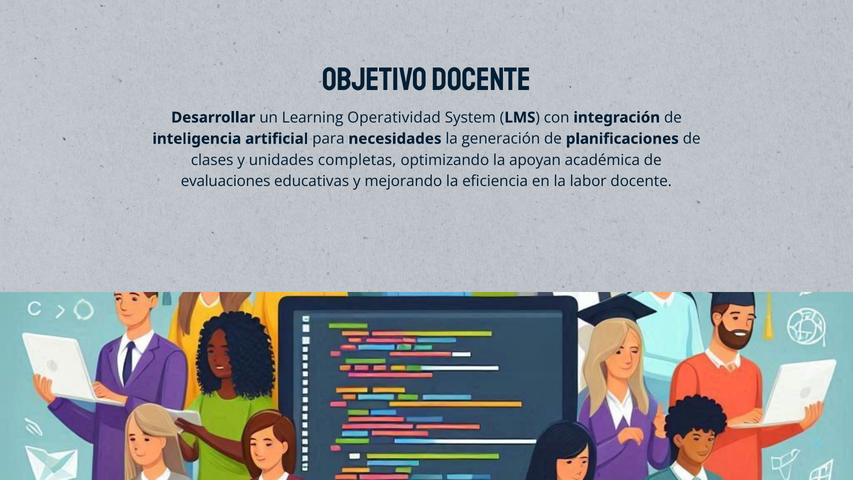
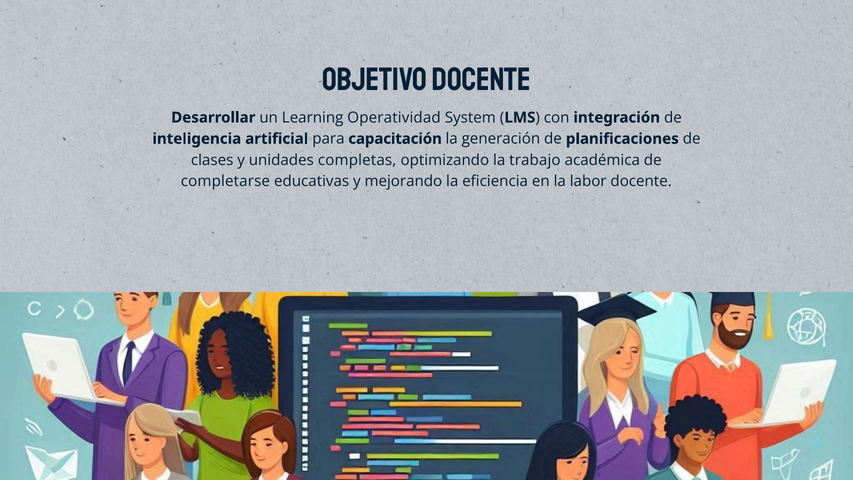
necesidades: necesidades -> capacitación (395, 139)
apoyan: apoyan -> trabajo (535, 160)
evaluaciones: evaluaciones -> completarse (225, 181)
